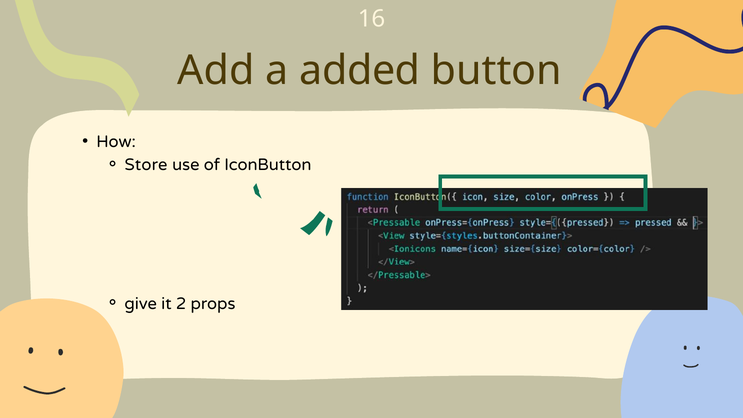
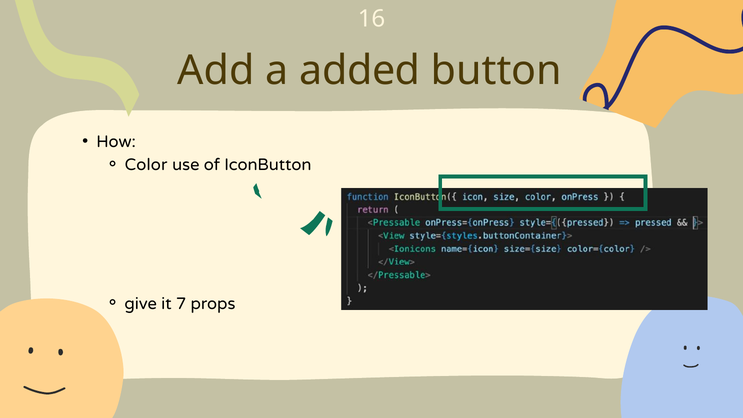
Store: Store -> Color (146, 165)
2: 2 -> 7 (181, 304)
